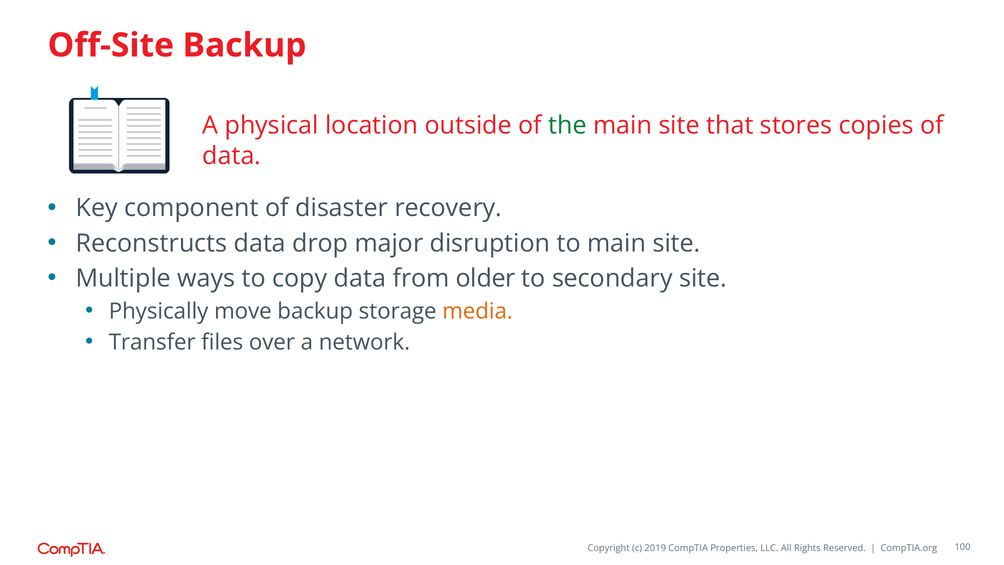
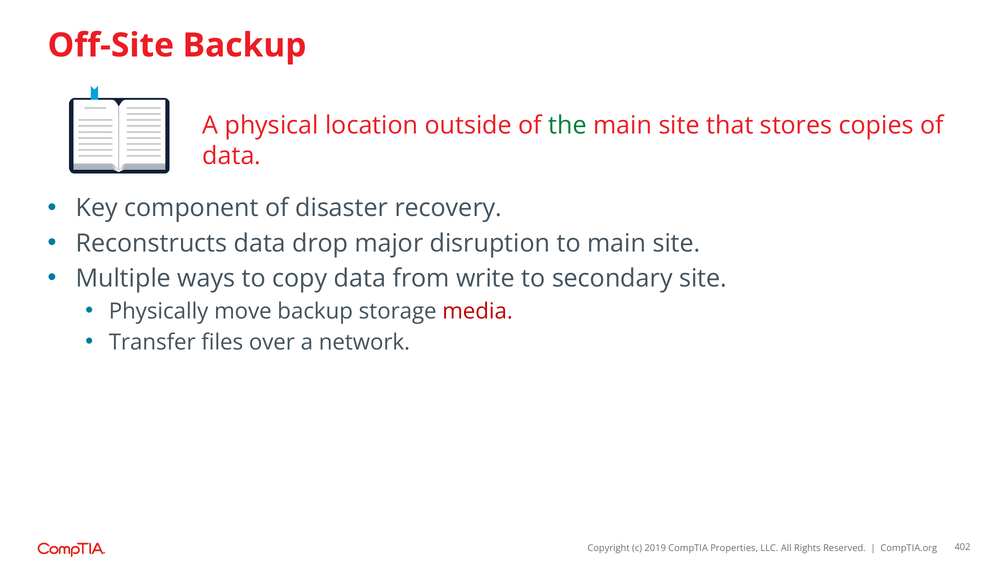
older: older -> write (486, 278)
media colour: orange -> red (478, 311)
100: 100 -> 402 (963, 547)
